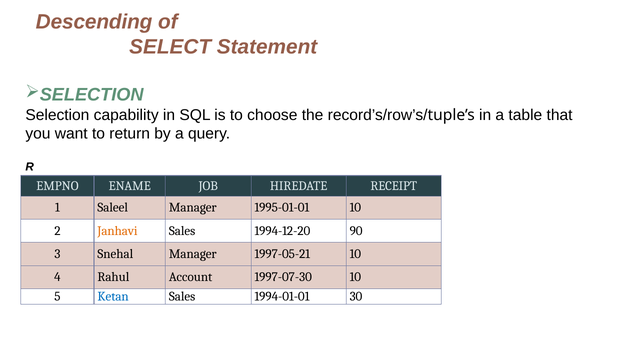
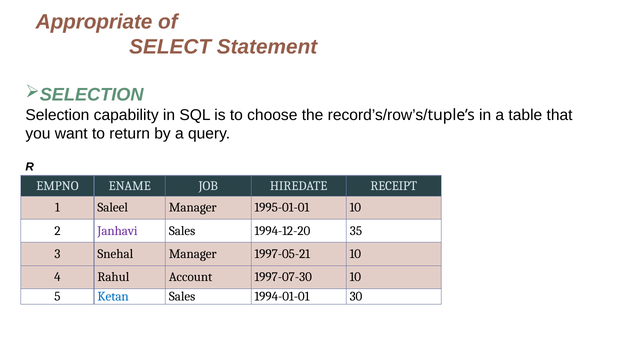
Descending: Descending -> Appropriate (94, 22)
Janhavi colour: orange -> purple (118, 230)
90: 90 -> 35 (356, 230)
